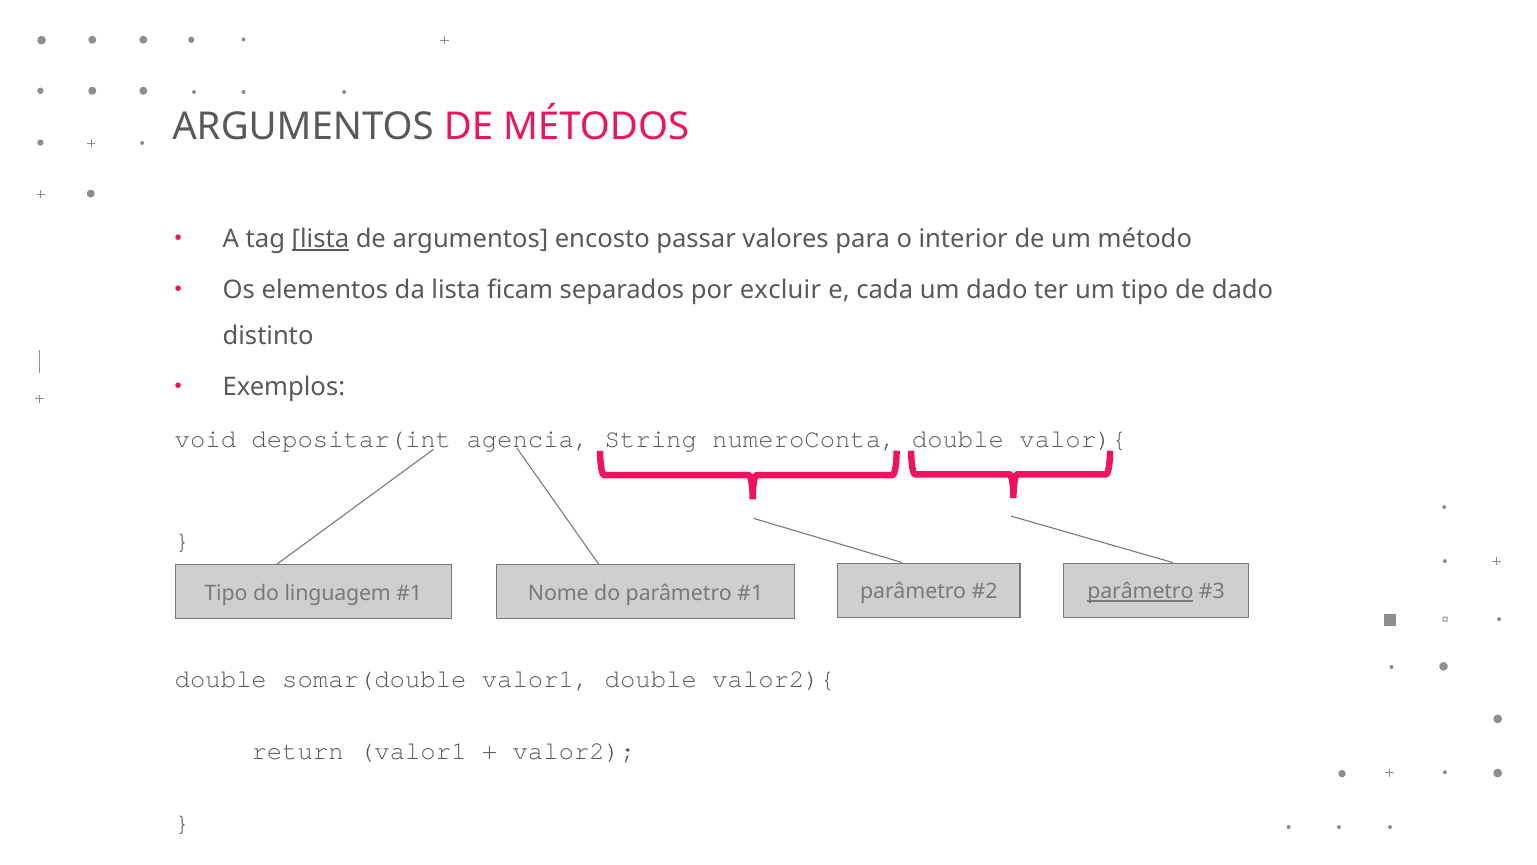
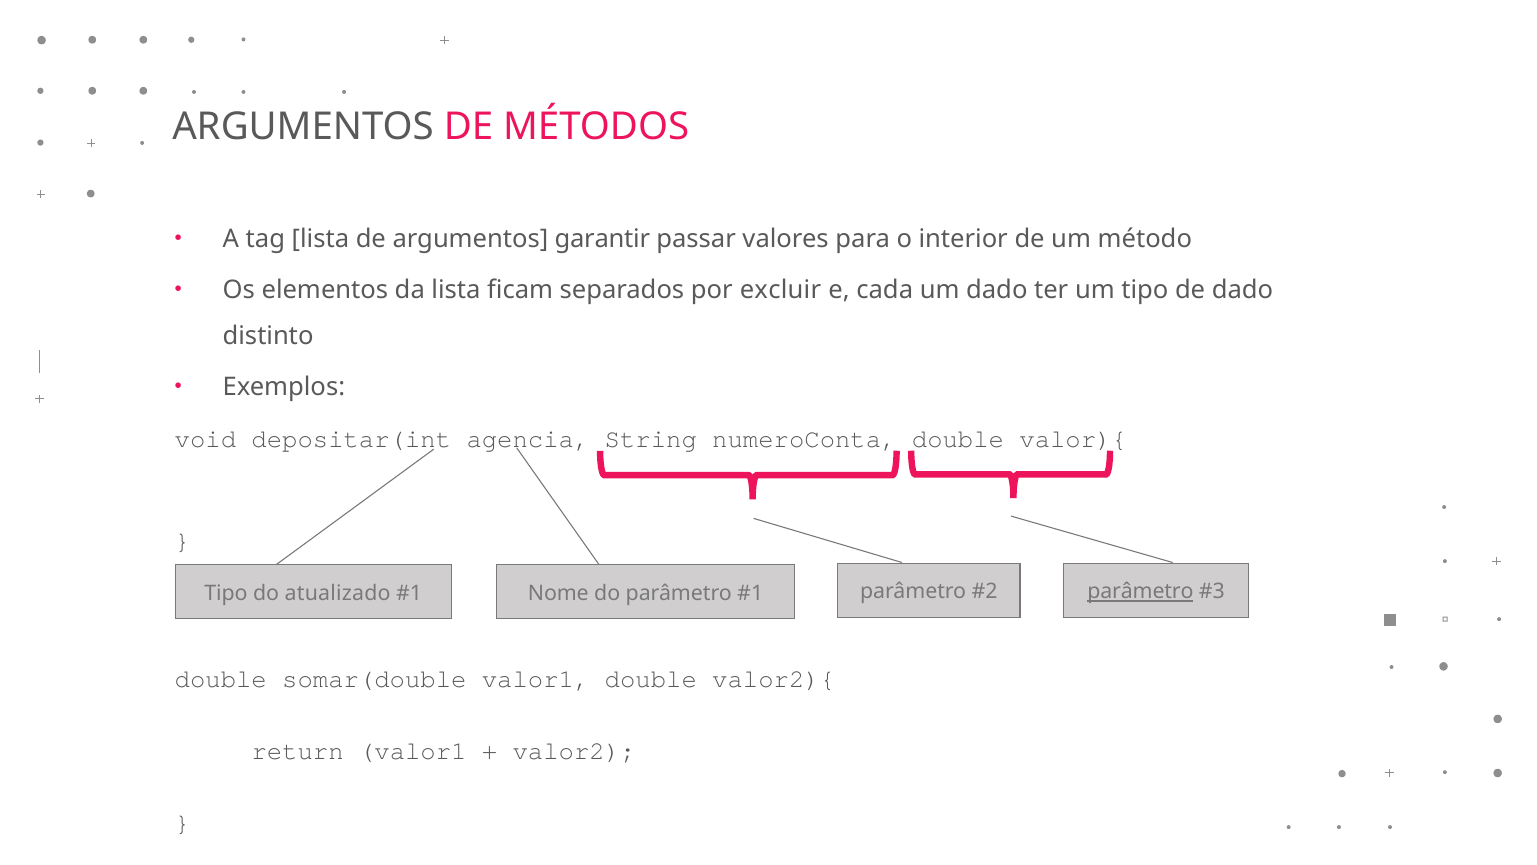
lista underline: present -> none (320, 239)
encosto: encosto -> garantir (602, 239)
linguagem: linguagem -> atualizado (338, 593)
